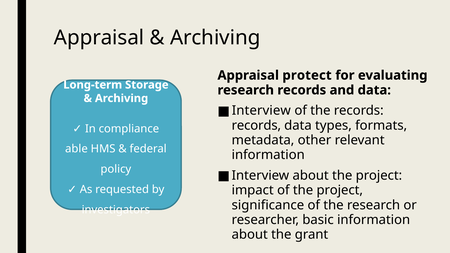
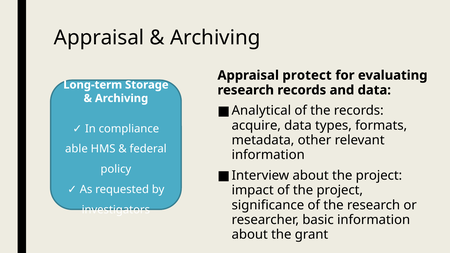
Interview: Interview -> Analytical (261, 111)
records: records -> acquire (256, 125)
